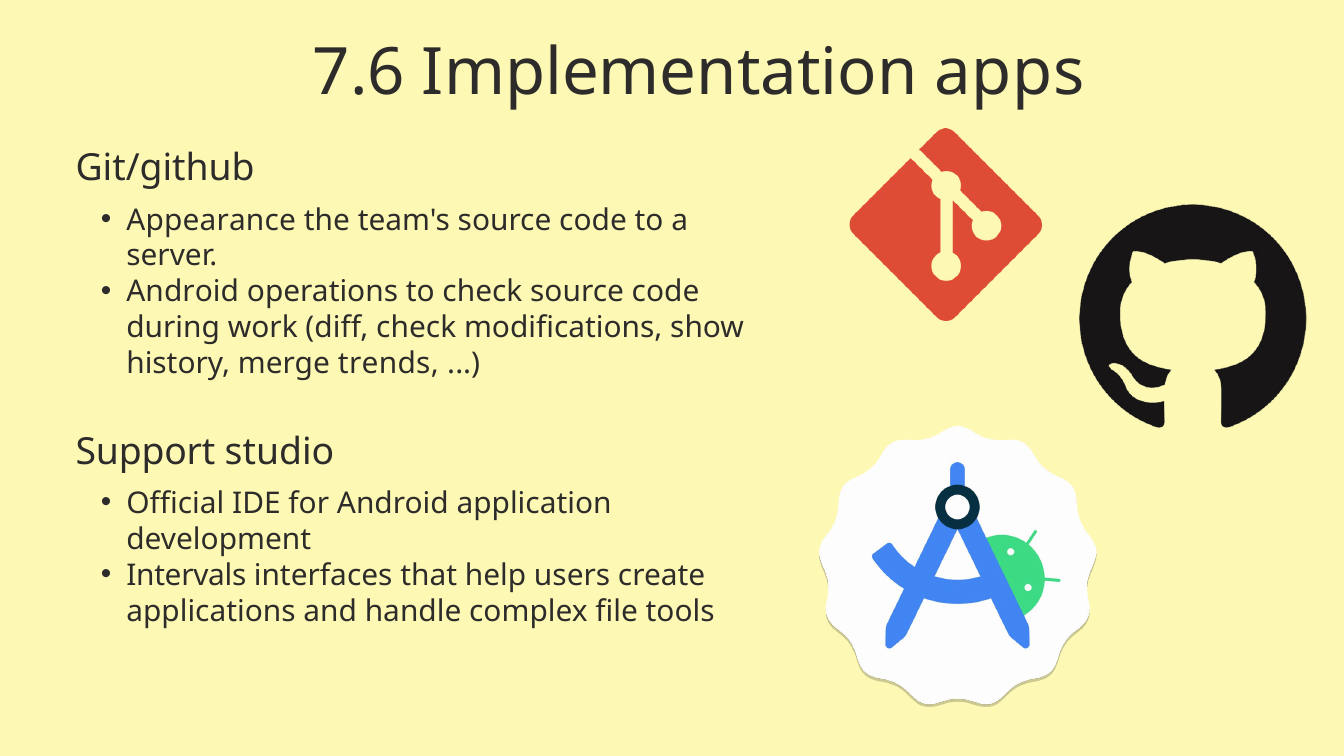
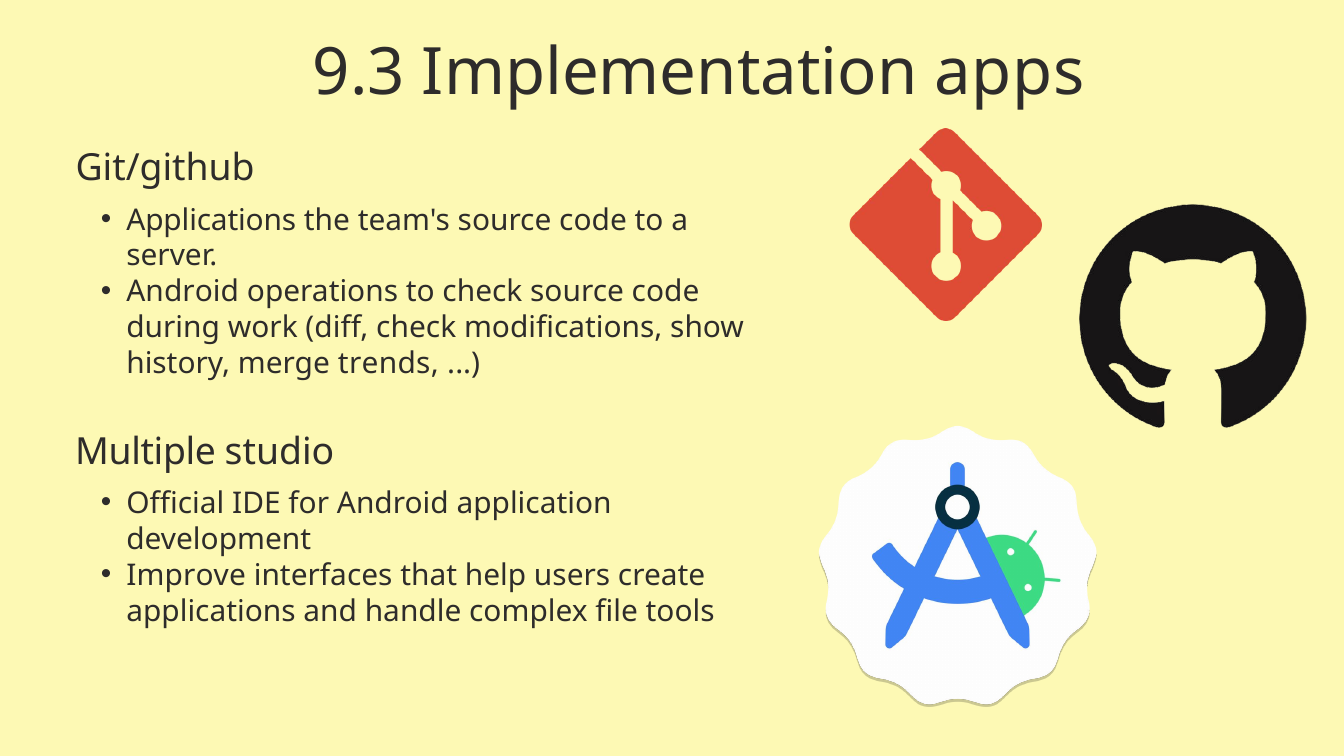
7.6: 7.6 -> 9.3 (359, 73)
Appearance: Appearance -> Applications (211, 220)
Support: Support -> Multiple (146, 452)
Intervals: Intervals -> Improve (186, 575)
